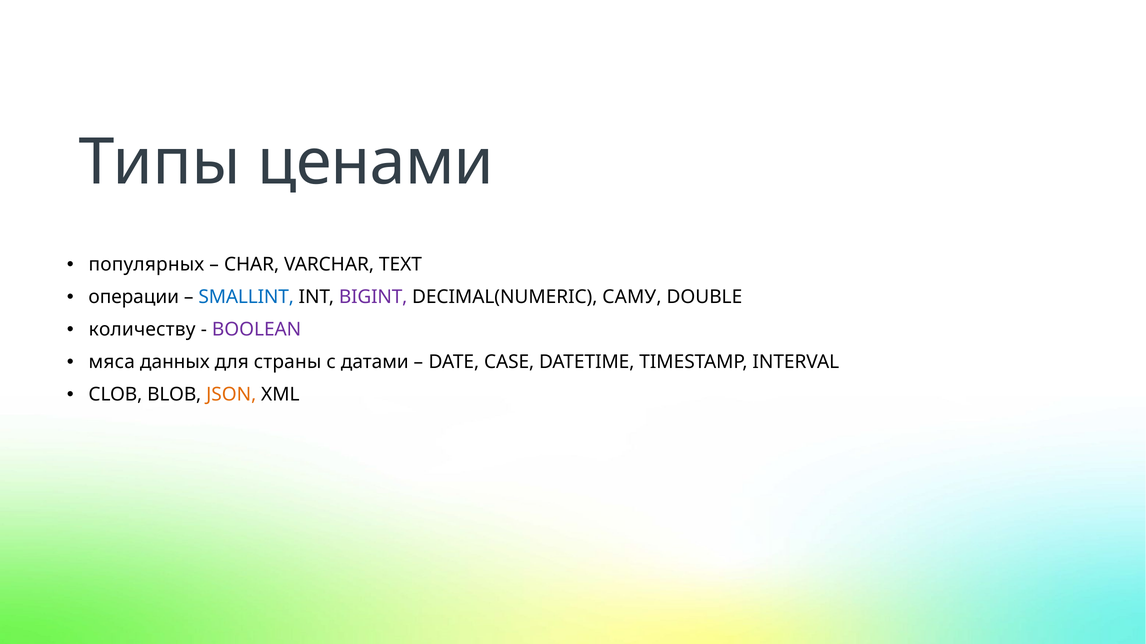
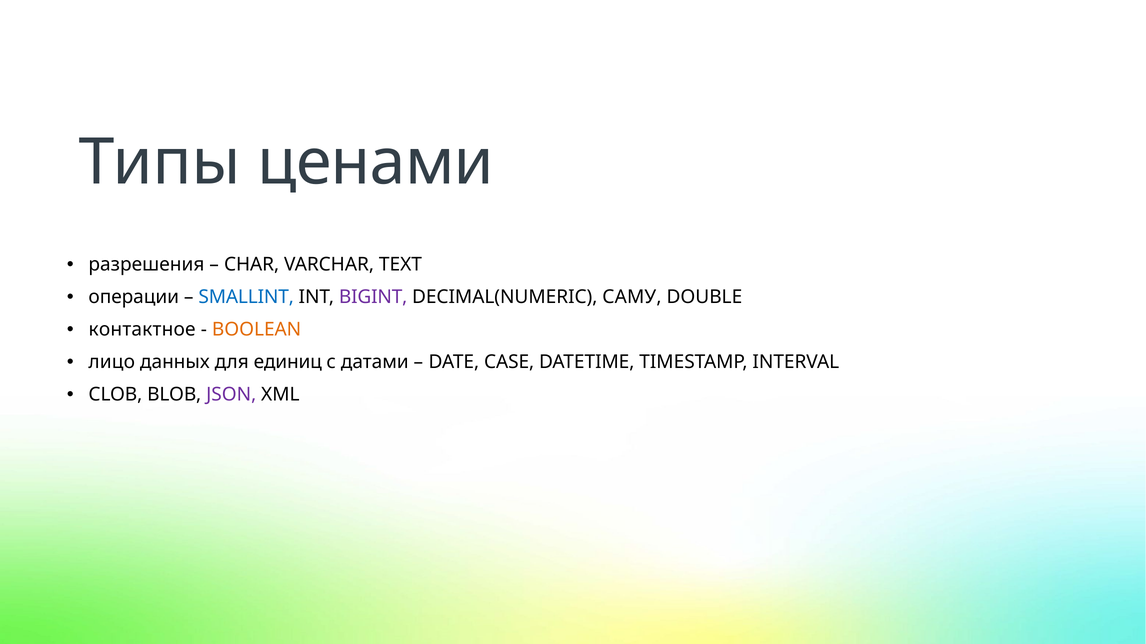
популярных: популярных -> разрешения (146, 265)
количеству: количеству -> контактное (142, 330)
BOOLEAN colour: purple -> orange (257, 330)
мяса: мяса -> лицо (112, 362)
страны: страны -> единиц (288, 362)
JSON colour: orange -> purple (231, 395)
